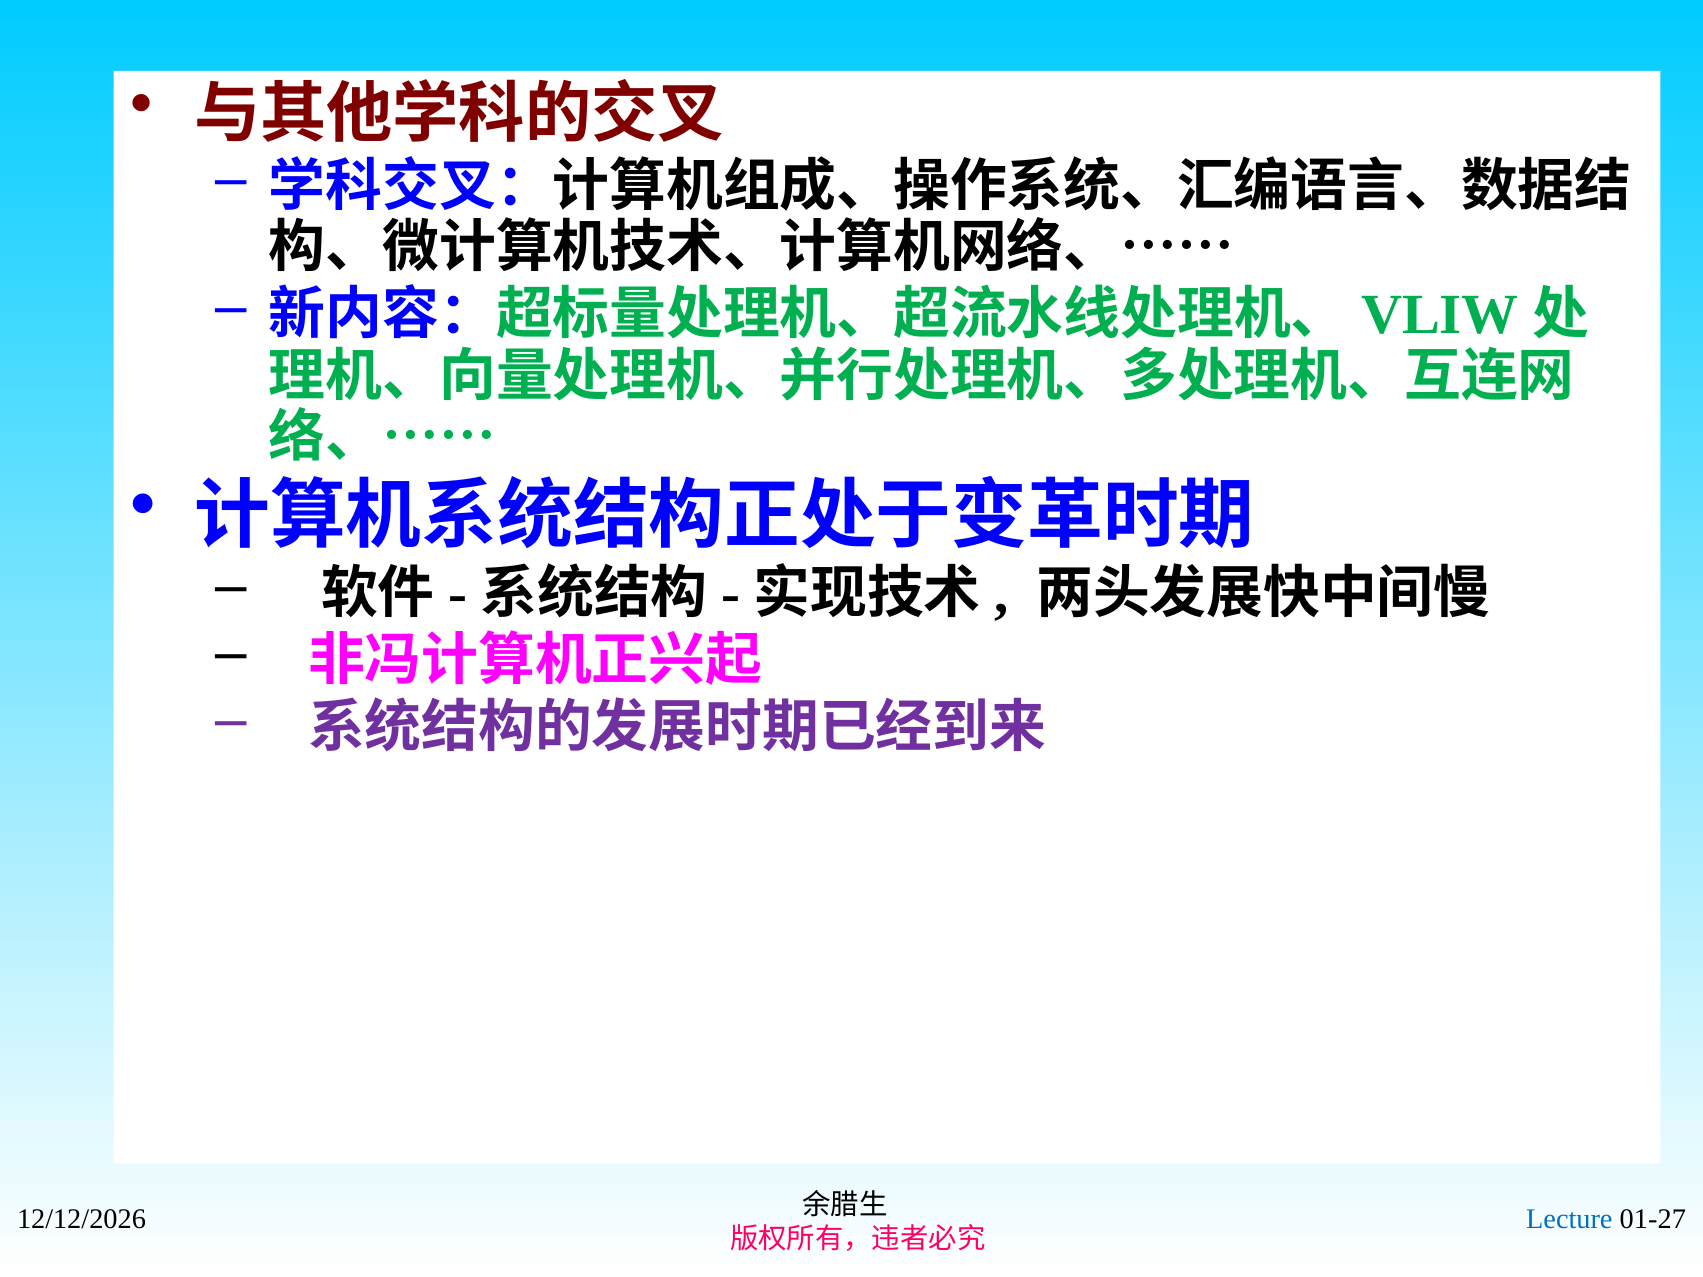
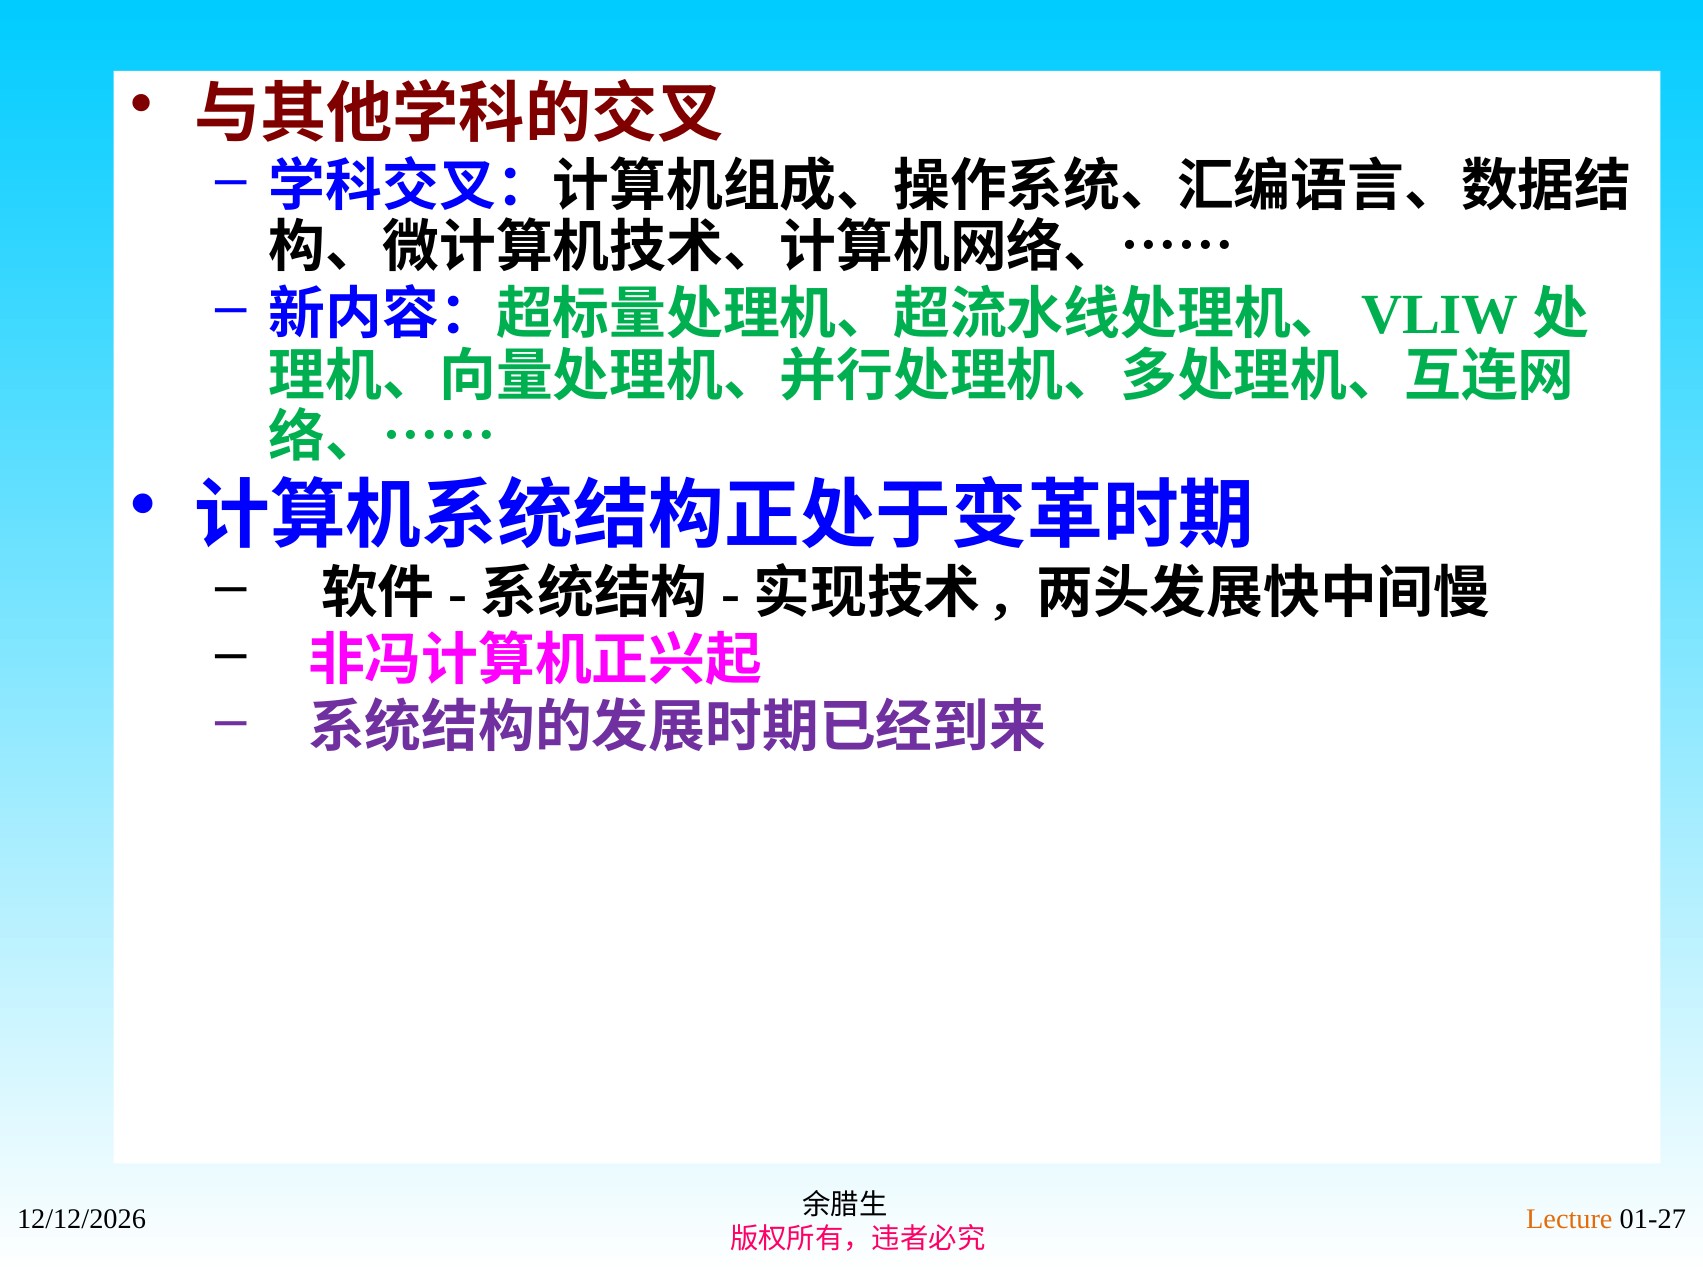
Lecture colour: blue -> orange (1569, 1220)
